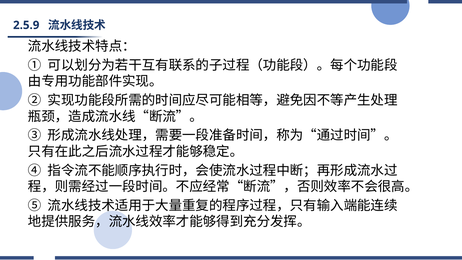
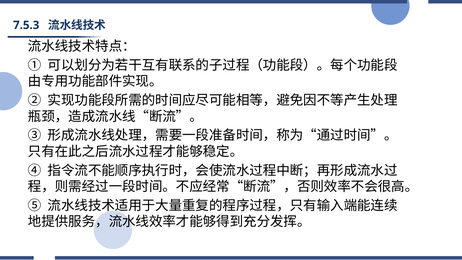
2.5.9: 2.5.9 -> 7.5.3 (26, 25)
